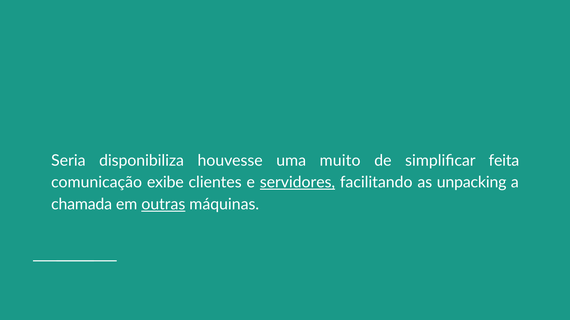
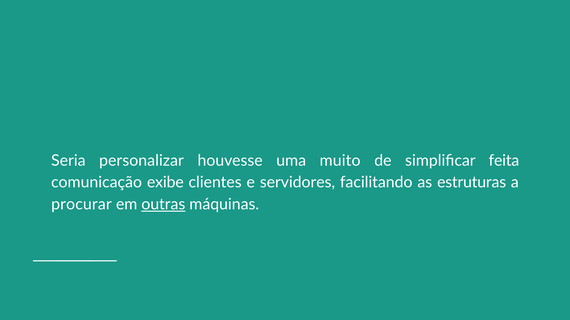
disponibiliza: disponibiliza -> personalizar (141, 161)
servidores underline: present -> none (297, 183)
unpacking: unpacking -> estruturas (472, 183)
chamada: chamada -> procurar (81, 205)
